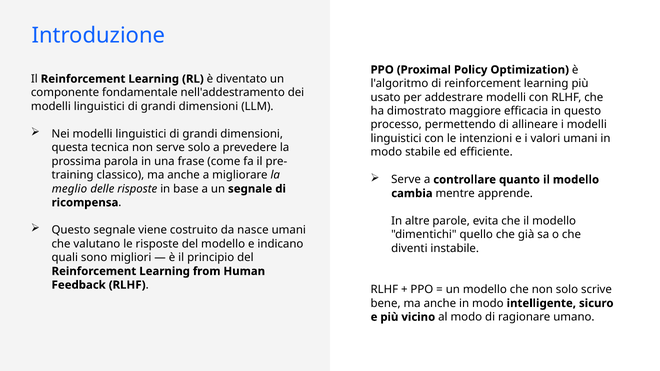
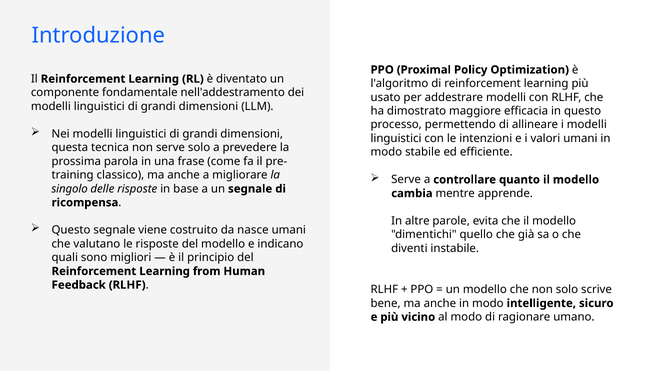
meglio: meglio -> singolo (70, 189)
